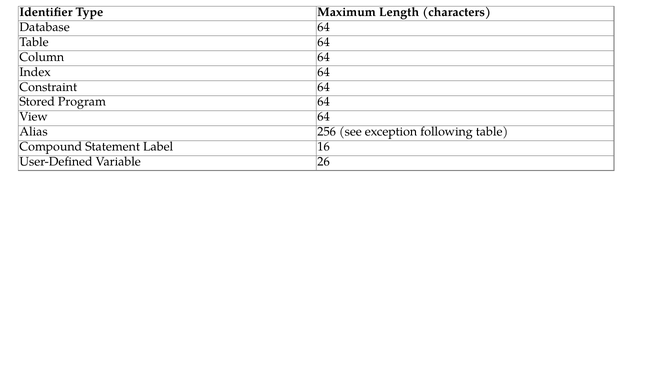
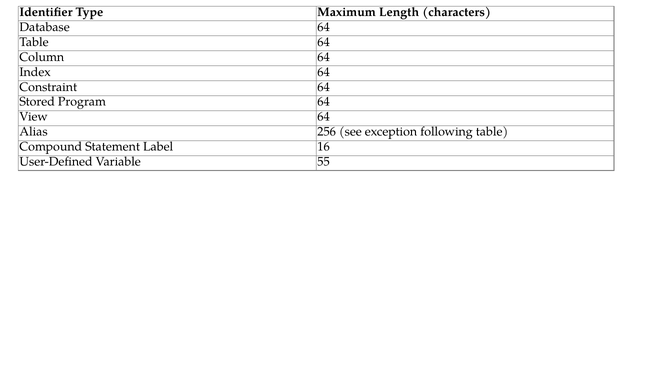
26: 26 -> 55 (324, 162)
